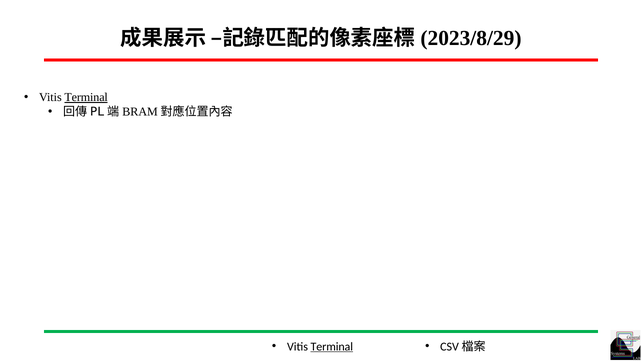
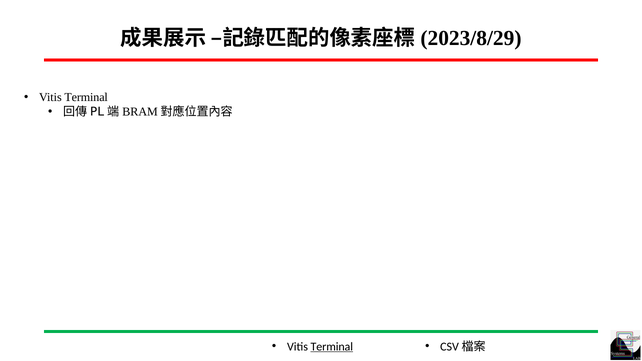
Terminal underline: present -> none (86, 97)
